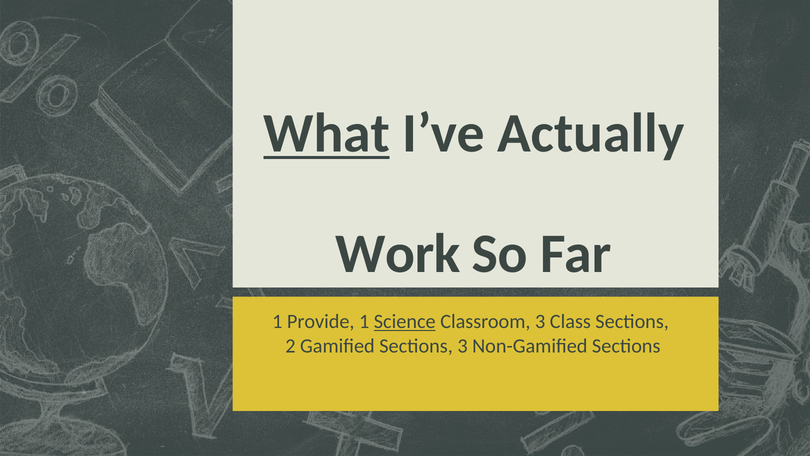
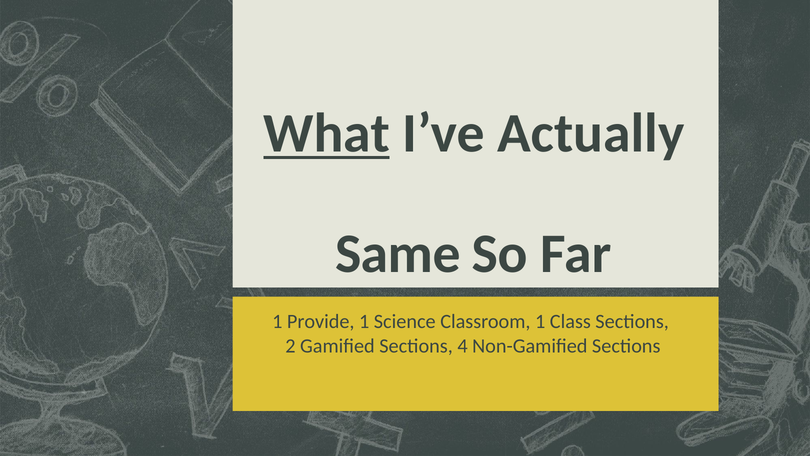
Work: Work -> Same (398, 254)
Science underline: present -> none (405, 322)
Classroom 3: 3 -> 1 (540, 322)
Sections 3: 3 -> 4 (463, 346)
